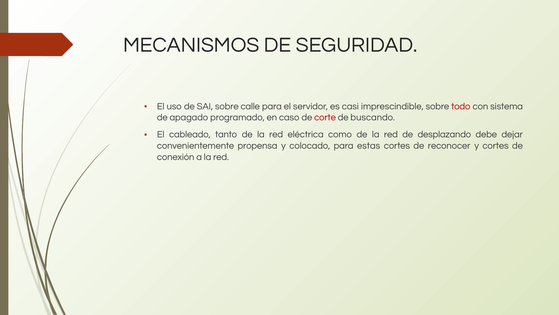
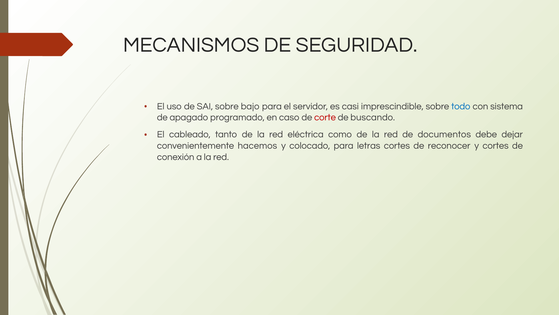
calle: calle -> bajo (250, 106)
todo colour: red -> blue (461, 106)
desplazando: desplazando -> documentos (444, 134)
propensa: propensa -> hacemos (257, 146)
estas: estas -> letras (369, 146)
